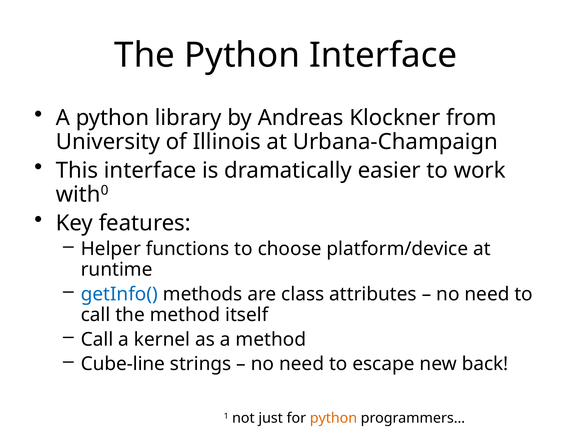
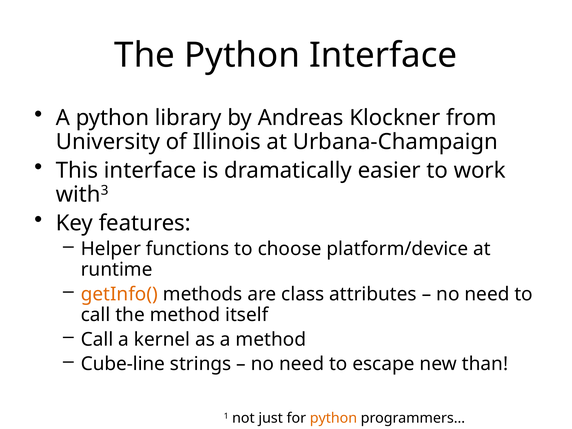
0: 0 -> 3 (105, 191)
getInfo( colour: blue -> orange (119, 294)
back: back -> than (485, 364)
